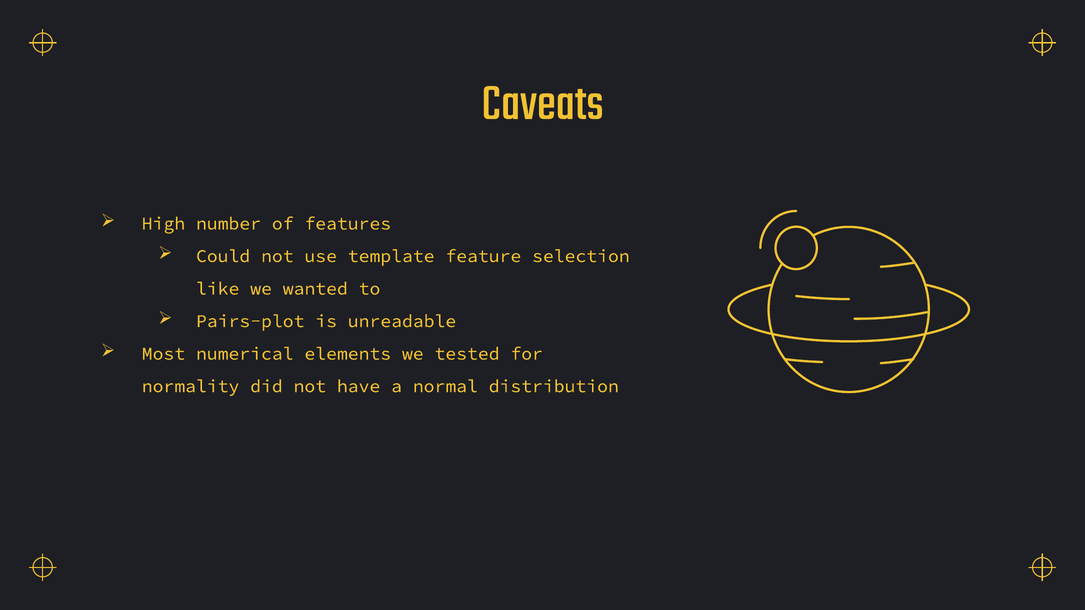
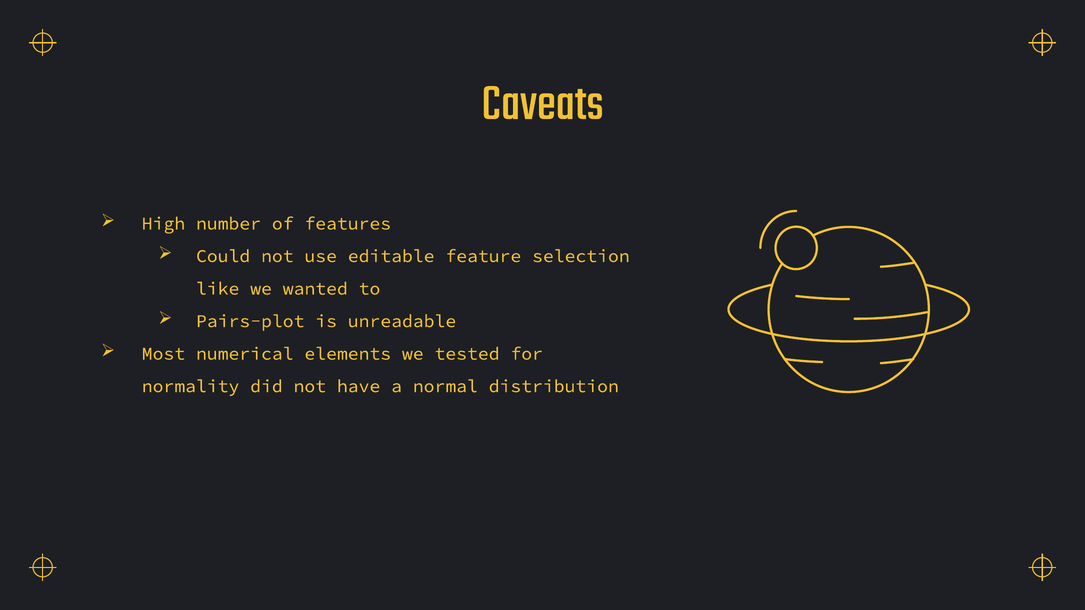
template: template -> editable (391, 256)
